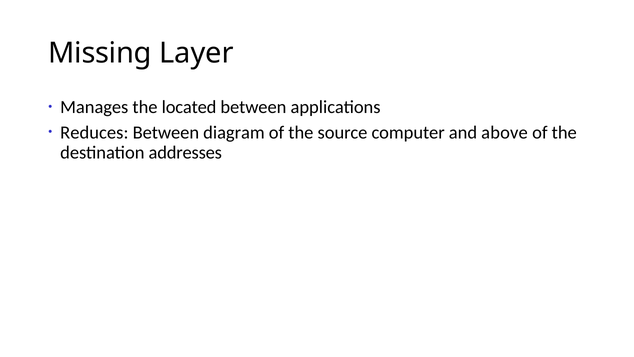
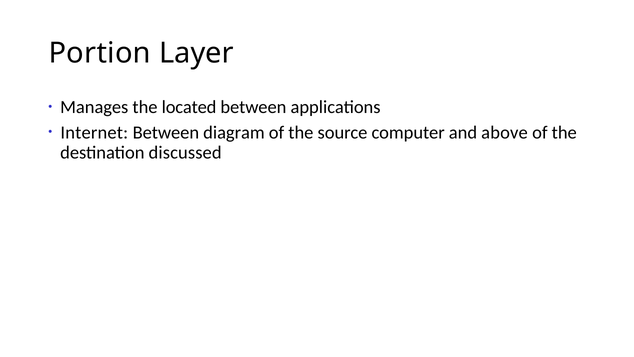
Missing: Missing -> Portion (100, 53)
Reduces: Reduces -> Internet (94, 132)
addresses: addresses -> discussed (185, 152)
